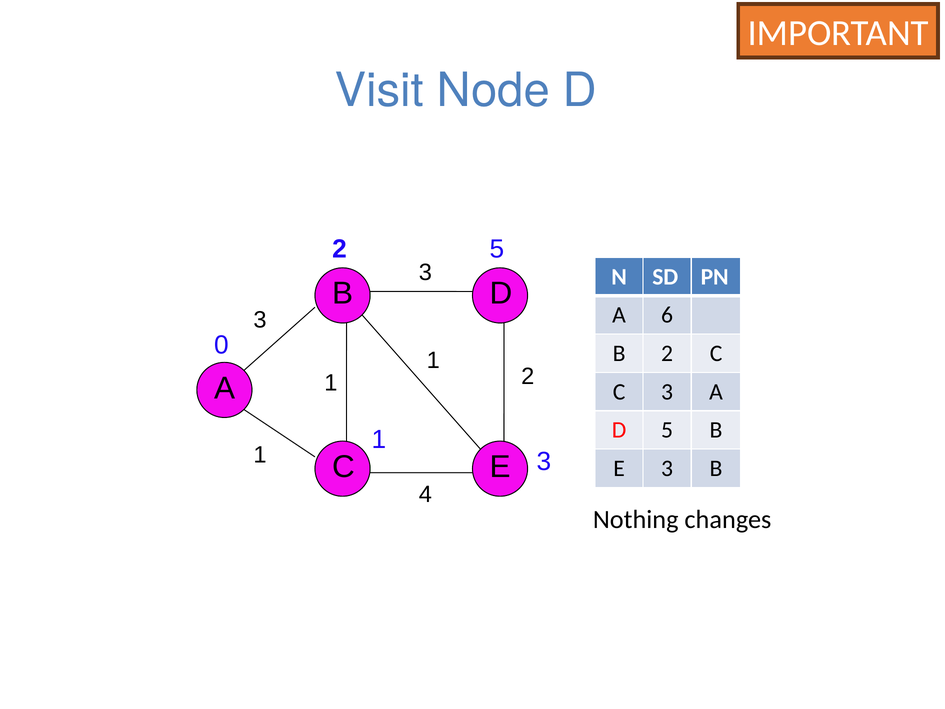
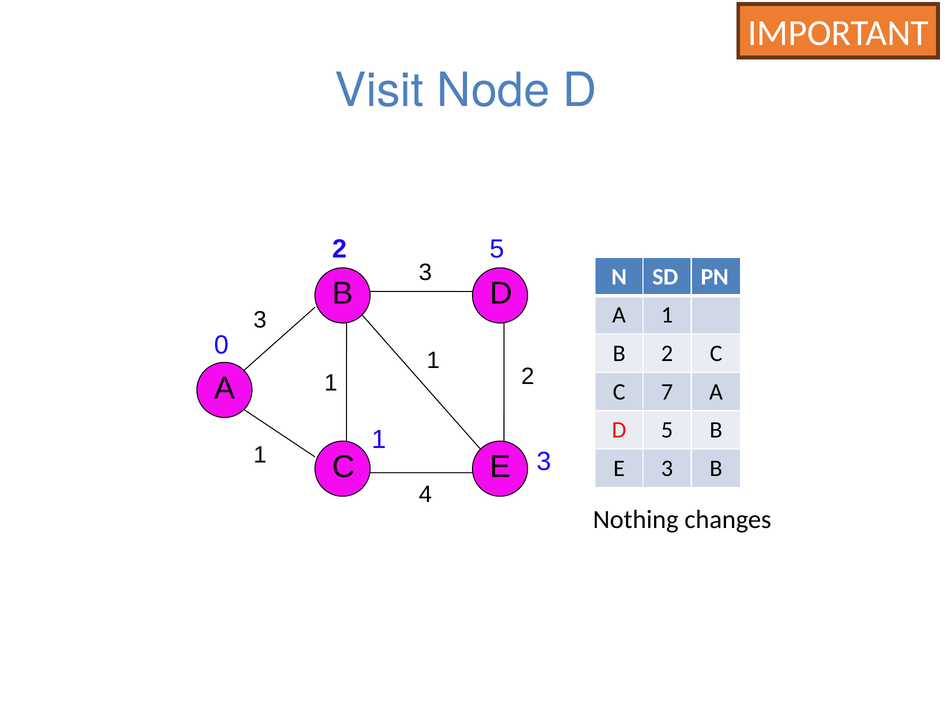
A 6: 6 -> 1 (667, 315)
C 3: 3 -> 7 (667, 392)
